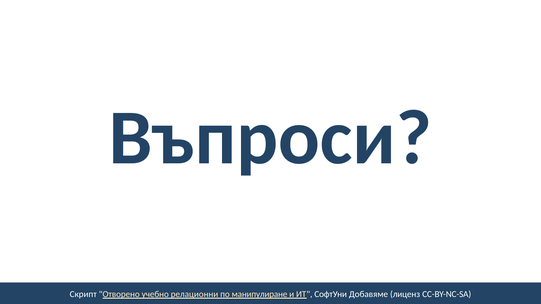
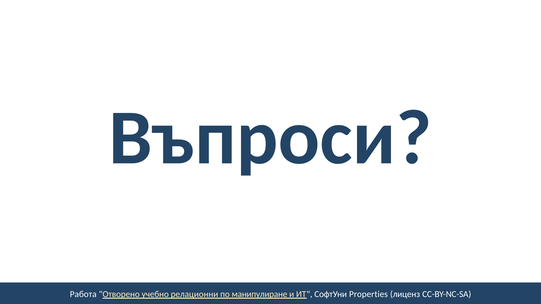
Скрипт: Скрипт -> Работа (83, 294)
Добавяме: Добавяме -> Properties (368, 294)
